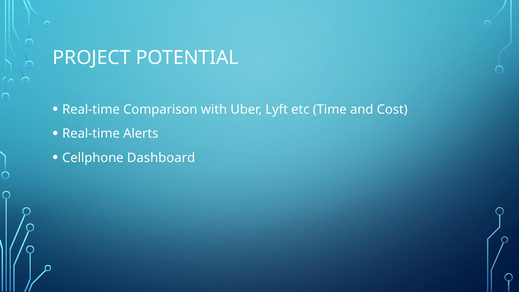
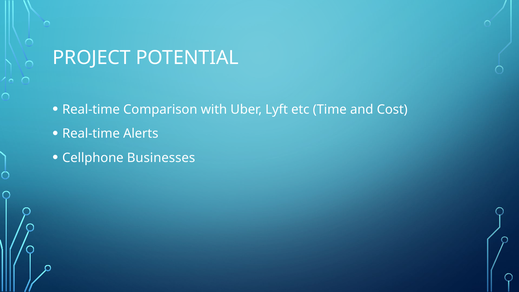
Dashboard: Dashboard -> Businesses (161, 158)
